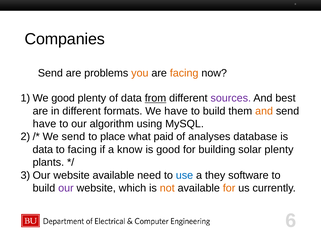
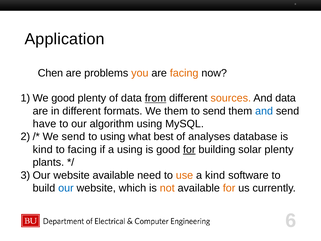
Companies: Companies -> Application (65, 39)
Send: Send -> Chen (50, 73)
sources colour: purple -> orange (231, 98)
And best: best -> data (286, 98)
We have: have -> them (176, 111)
build: build -> send (214, 111)
and colour: orange -> blue (264, 111)
to place: place -> using (113, 137)
paid: paid -> best (164, 137)
data: data -> kind (43, 149)
a know: know -> using (130, 149)
for underline: none -> present (189, 149)
use colour: blue -> orange (184, 175)
a they: they -> kind (215, 175)
our colour: purple -> blue (66, 188)
